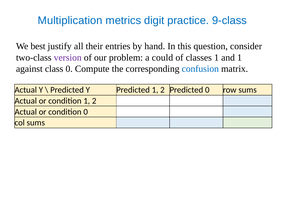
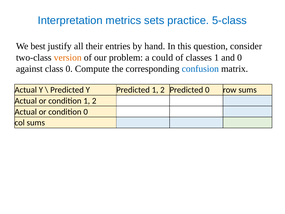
Multiplication: Multiplication -> Interpretation (70, 20)
digit: digit -> sets (154, 20)
9-class: 9-class -> 5-class (229, 20)
version colour: purple -> orange (68, 58)
and 1: 1 -> 0 (240, 58)
